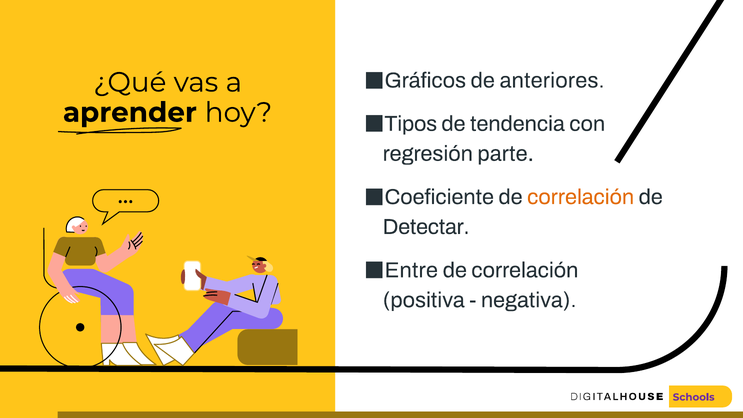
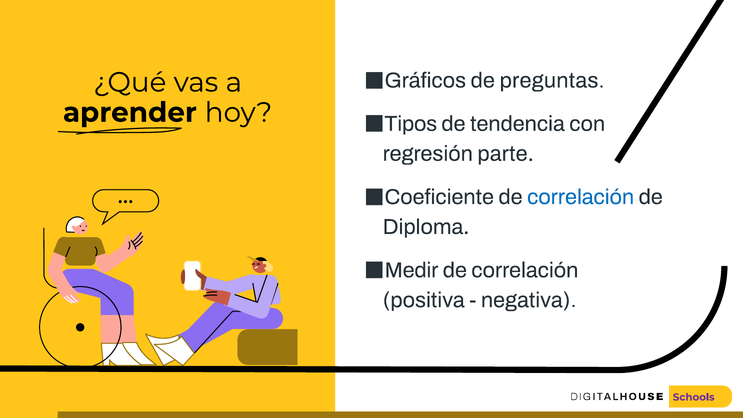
anteriores: anteriores -> preguntas (552, 80)
correlación colour: orange -> blue (581, 197)
Detectar: Detectar -> Diploma (426, 227)
Entre: Entre -> Medir (411, 270)
